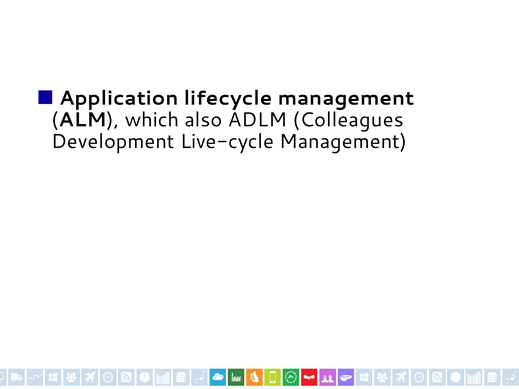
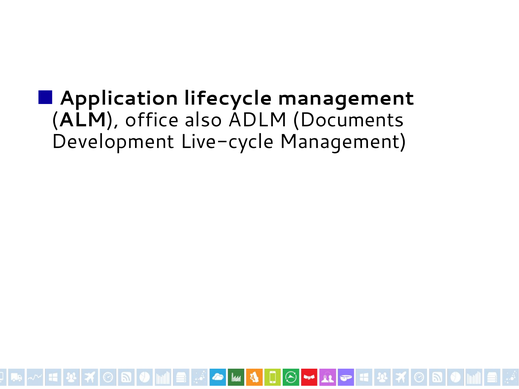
which: which -> office (152, 120)
Colleagues: Colleagues -> Documents (348, 120)
